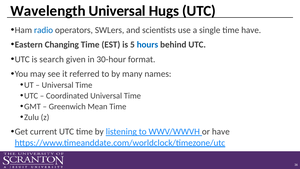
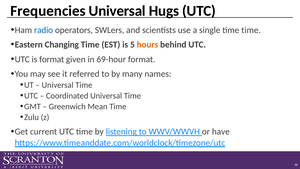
Wavelength: Wavelength -> Frequencies (48, 11)
time have: have -> time (251, 30)
hours colour: blue -> orange (147, 45)
is search: search -> format (52, 59)
30-hour: 30-hour -> 69-hour (111, 59)
